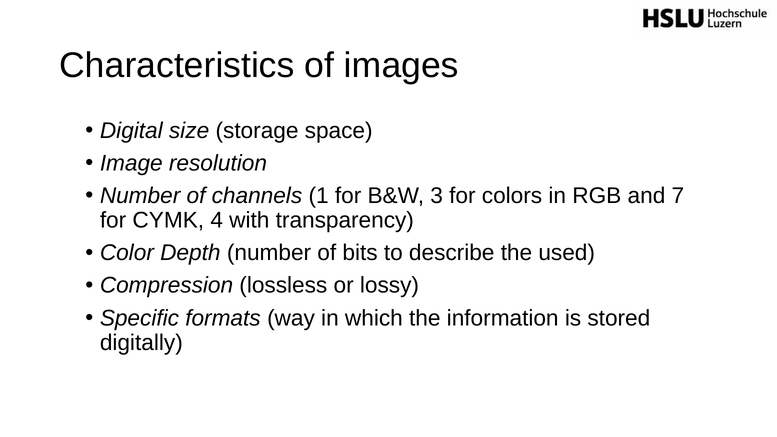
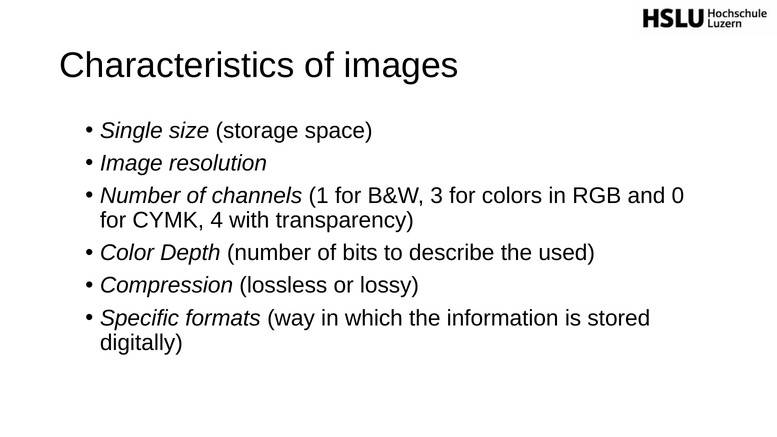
Digital: Digital -> Single (131, 131)
7: 7 -> 0 (678, 196)
